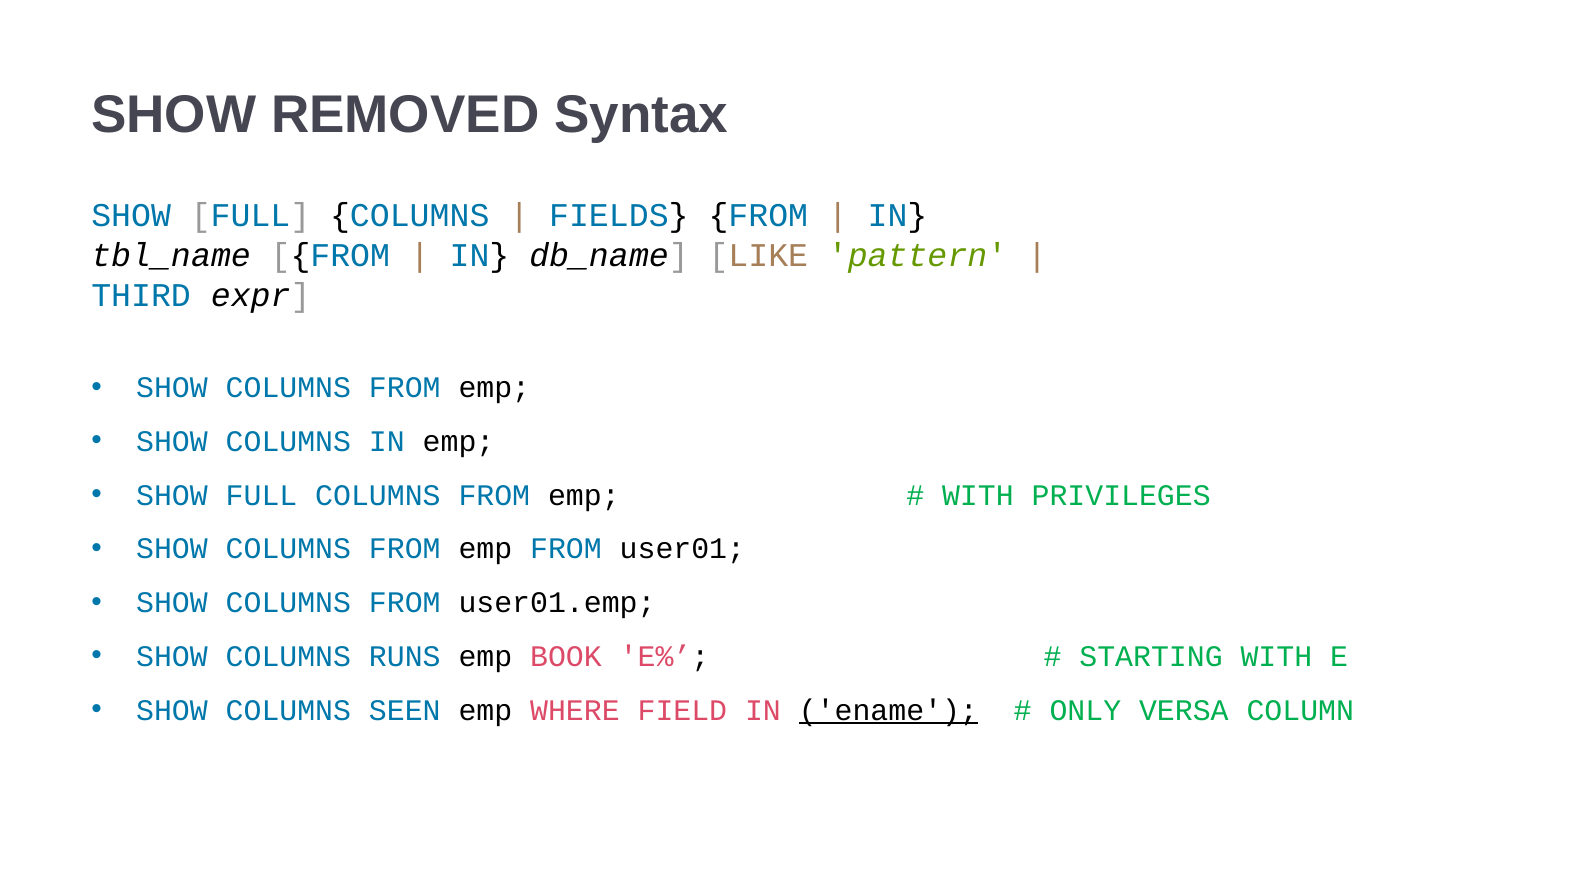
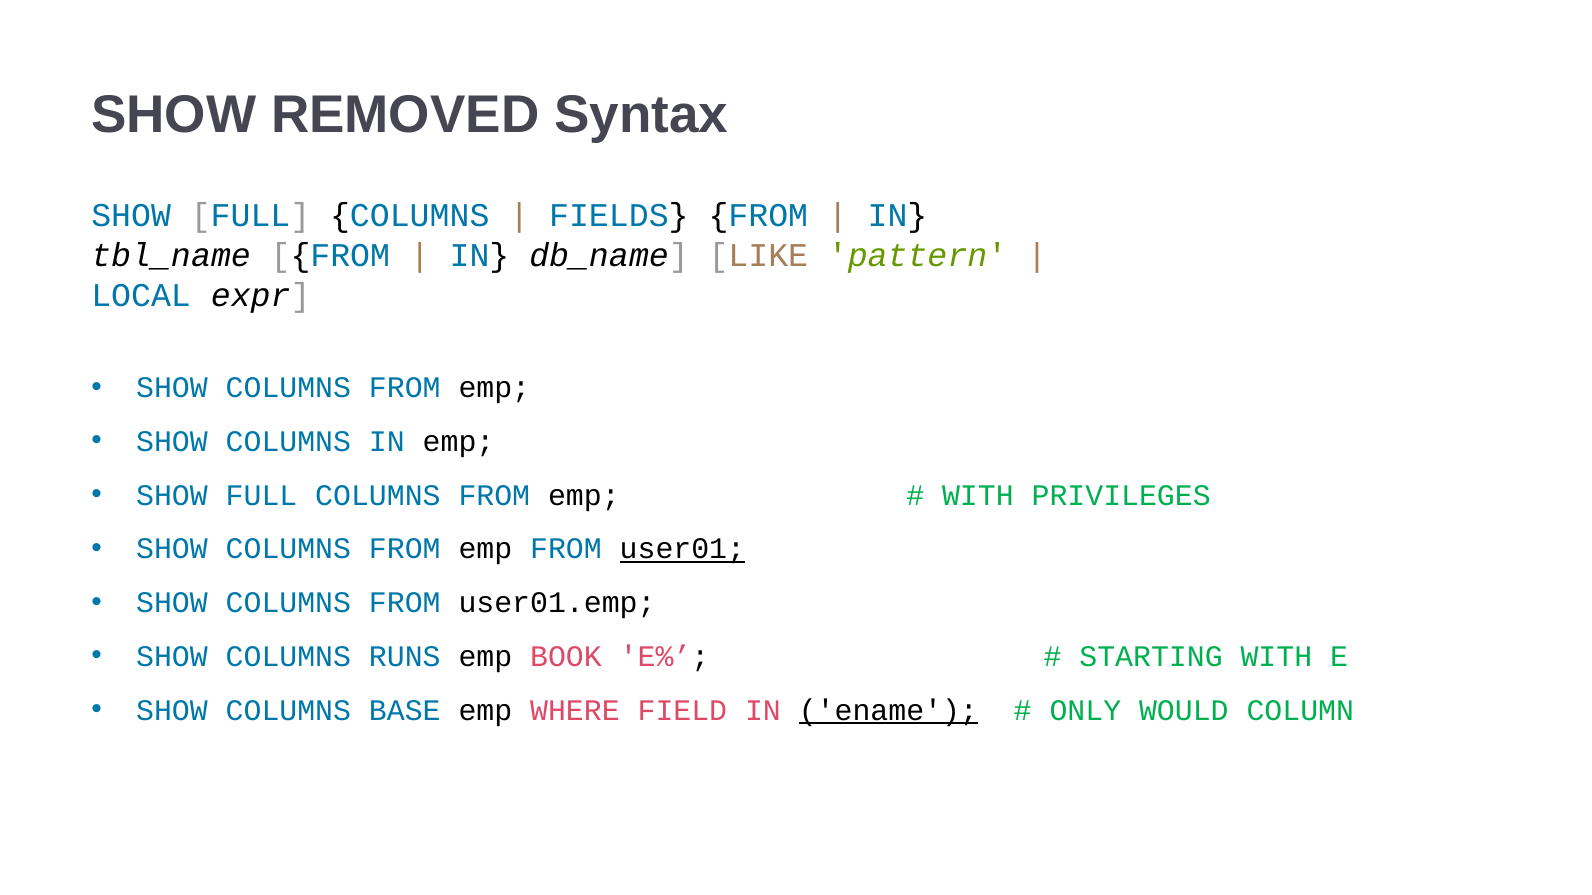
THIRD: THIRD -> LOCAL (141, 296)
user01 underline: none -> present (682, 549)
SEEN: SEEN -> BASE (405, 711)
VERSA: VERSA -> WOULD (1184, 711)
